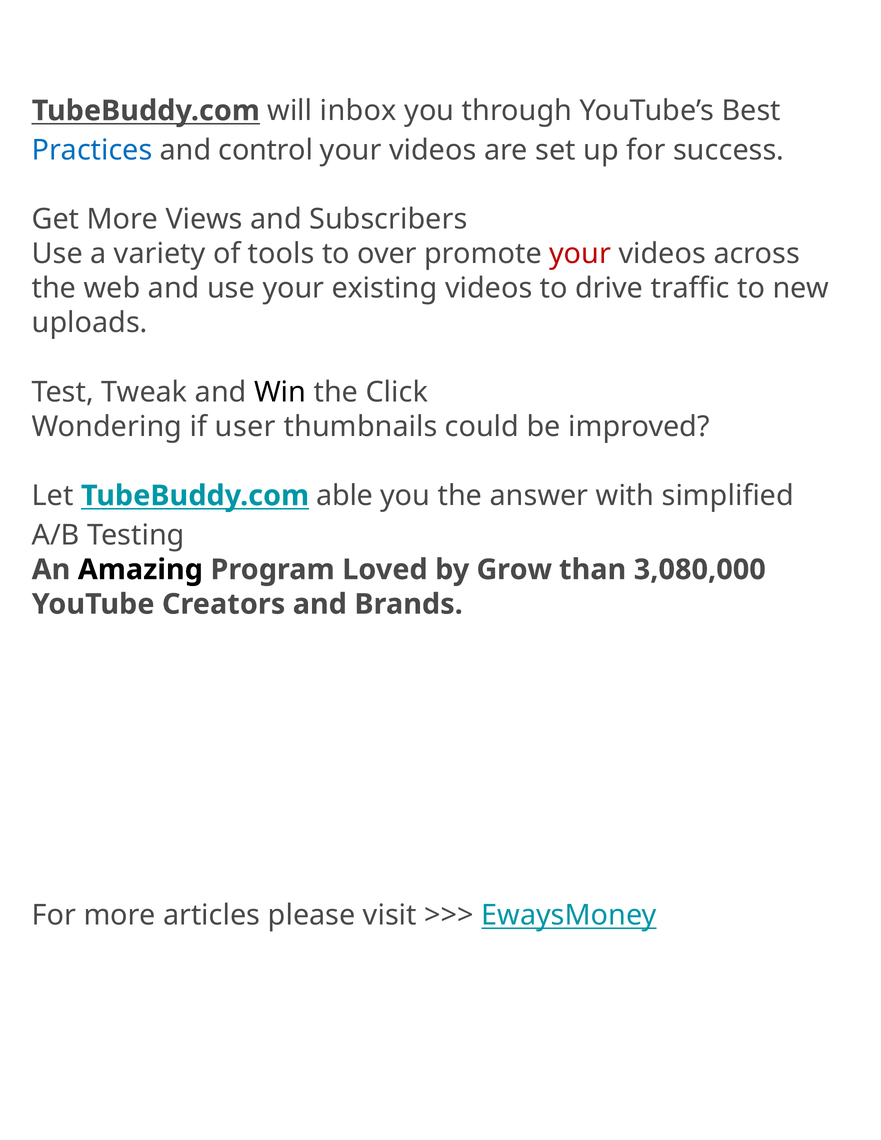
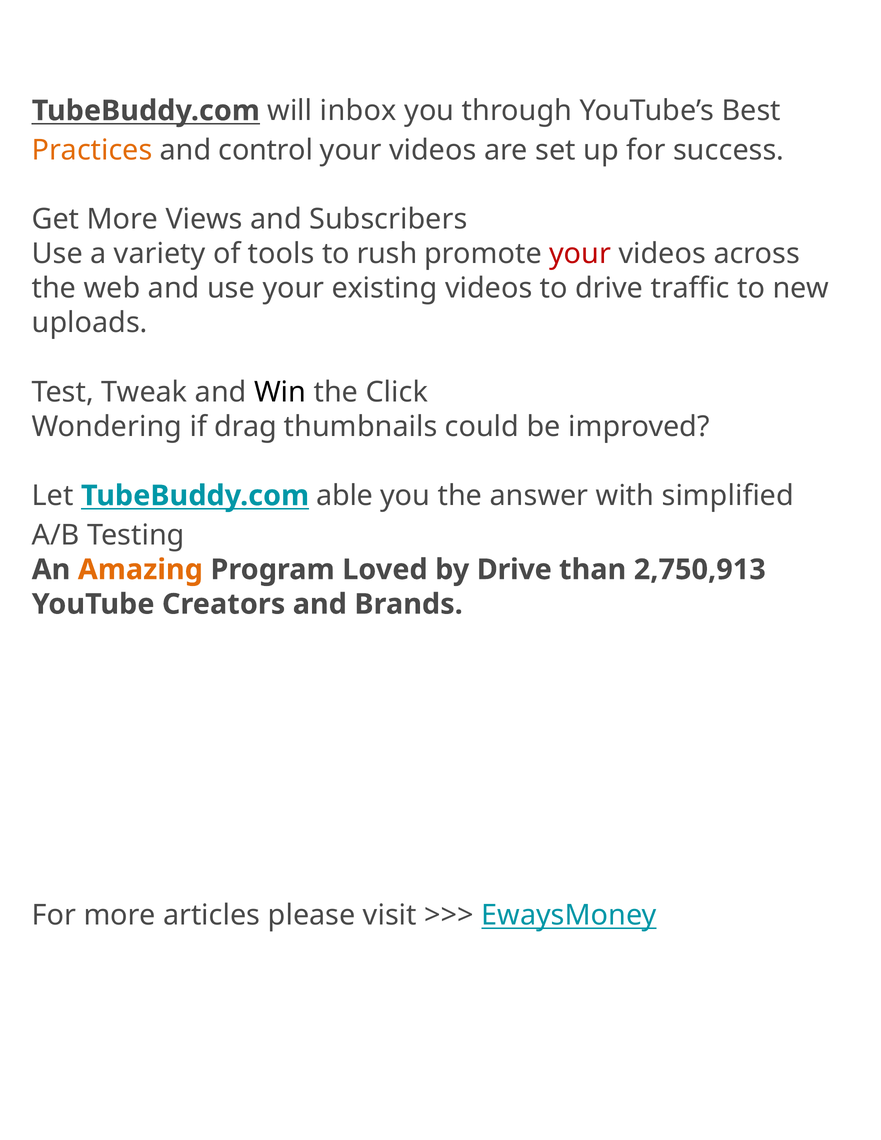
Practices colour: blue -> orange (92, 150)
over: over -> rush (387, 254)
user: user -> drag (246, 427)
Amazing colour: black -> orange (140, 570)
by Grow: Grow -> Drive (514, 570)
3,080,000: 3,080,000 -> 2,750,913 (700, 570)
